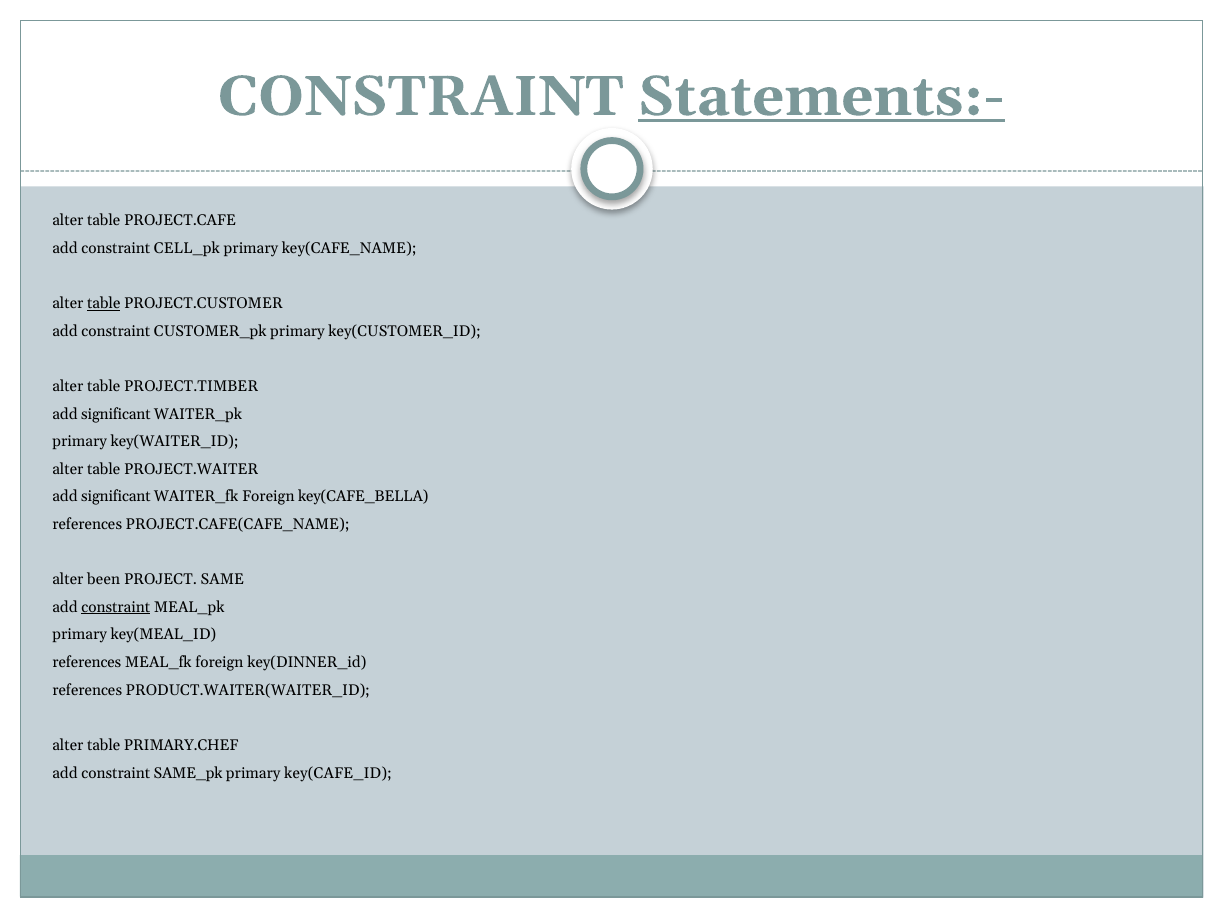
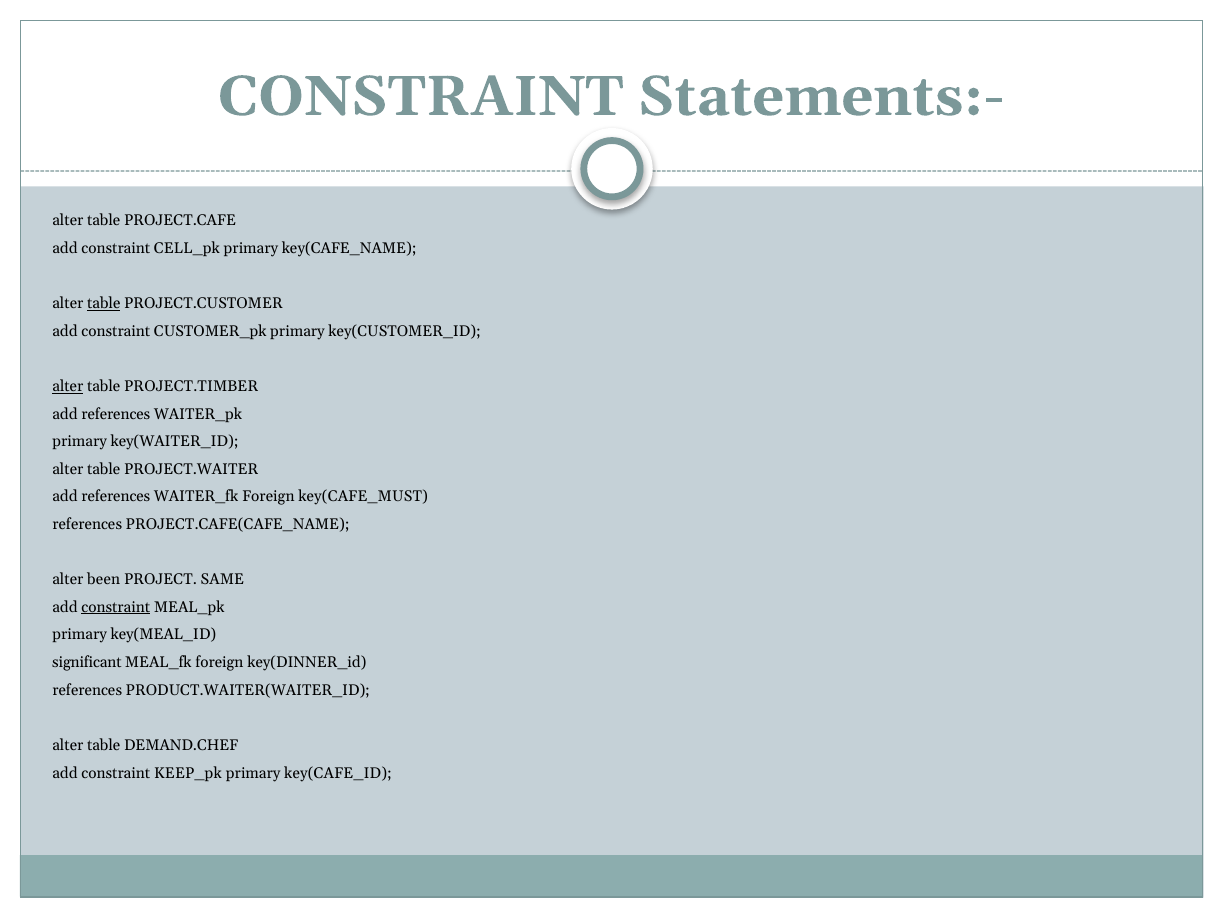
Statements:- underline: present -> none (821, 96)
alter underline: none -> present (68, 386)
significant: significant -> references (116, 414)
significant: significant -> references (116, 497)
key(CAFE_BELLA: key(CAFE_BELLA -> key(CAFE_MUST (363, 497)
references: references -> significant (87, 663)
PRIMARY.CHEF: PRIMARY.CHEF -> DEMAND.CHEF (181, 745)
SAME_pk: SAME_pk -> KEEP_pk (188, 773)
